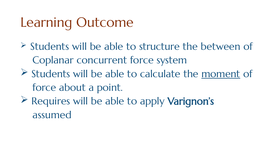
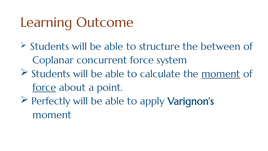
force underline: none -> present (44, 87)
Requires: Requires -> Perfectly (51, 101)
assumed: assumed -> moment (52, 115)
